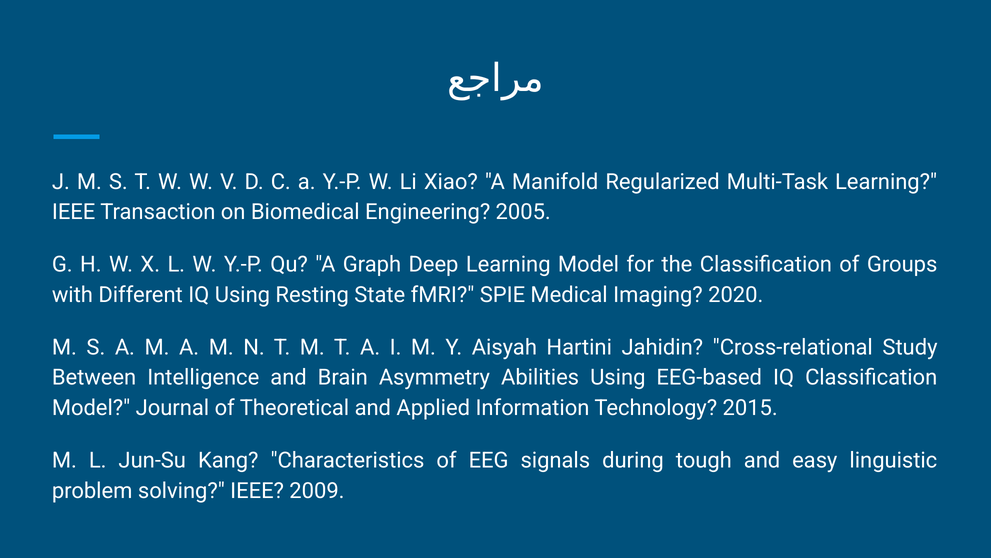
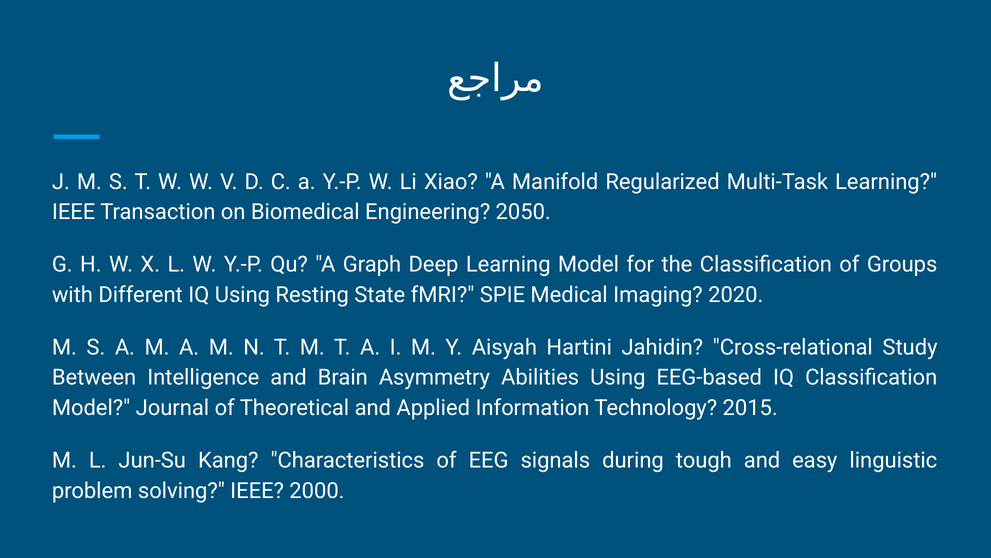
2005: 2005 -> 2050 (523, 212)
2009: 2009 -> 2000 (317, 490)
